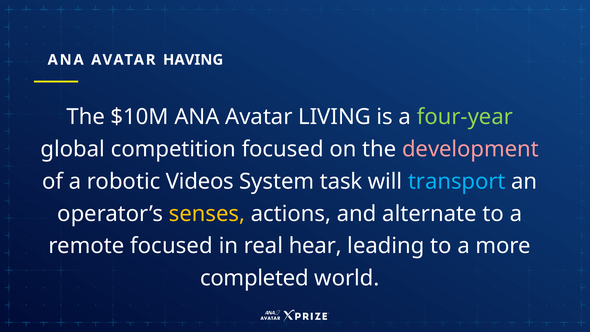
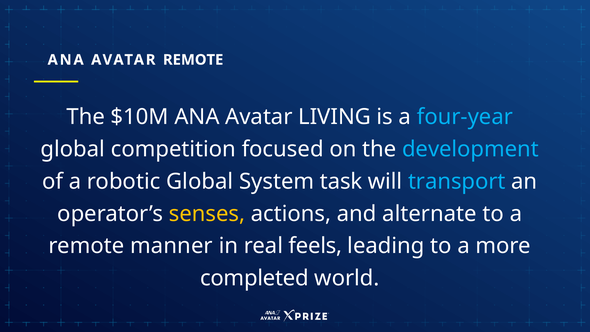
AVATAR HAVING: HAVING -> REMOTE (193, 60)
four-year colour: light green -> light blue (465, 117)
development colour: pink -> light blue (470, 149)
robotic Videos: Videos -> Global (200, 181)
remote focused: focused -> manner (171, 246)
hear: hear -> feels (315, 246)
